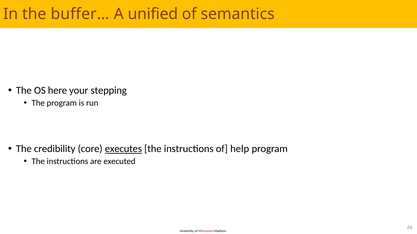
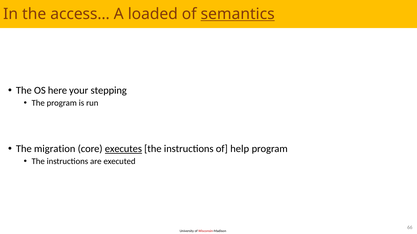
buffer…: buffer… -> access… (80, 14)
unified: unified -> loaded (153, 14)
semantics underline: none -> present (238, 14)
credibility: credibility -> migration (55, 149)
